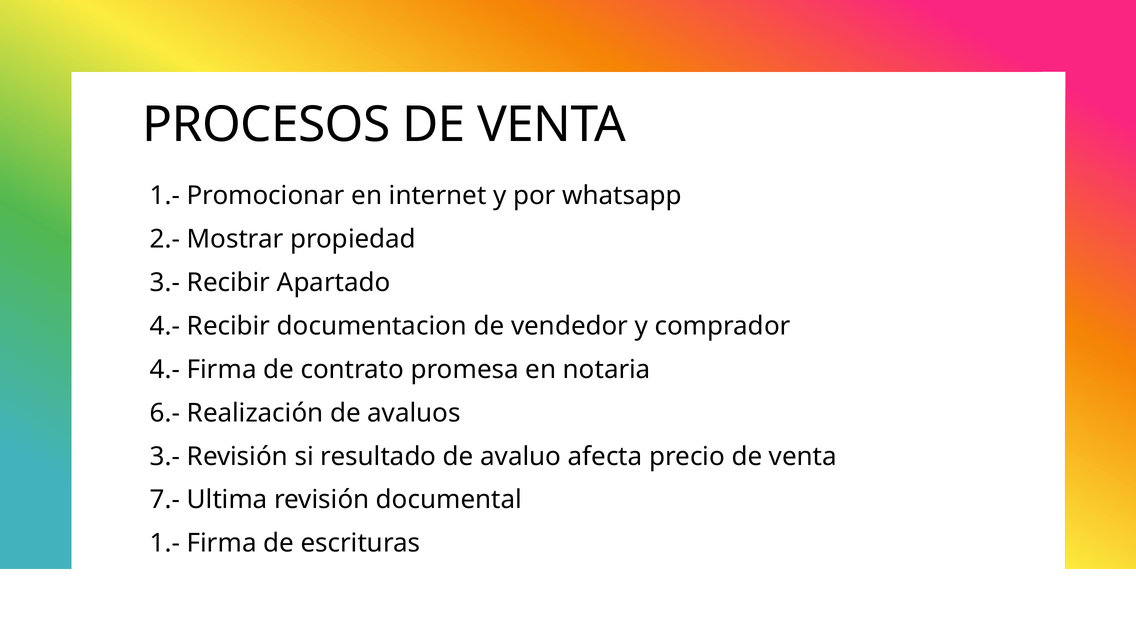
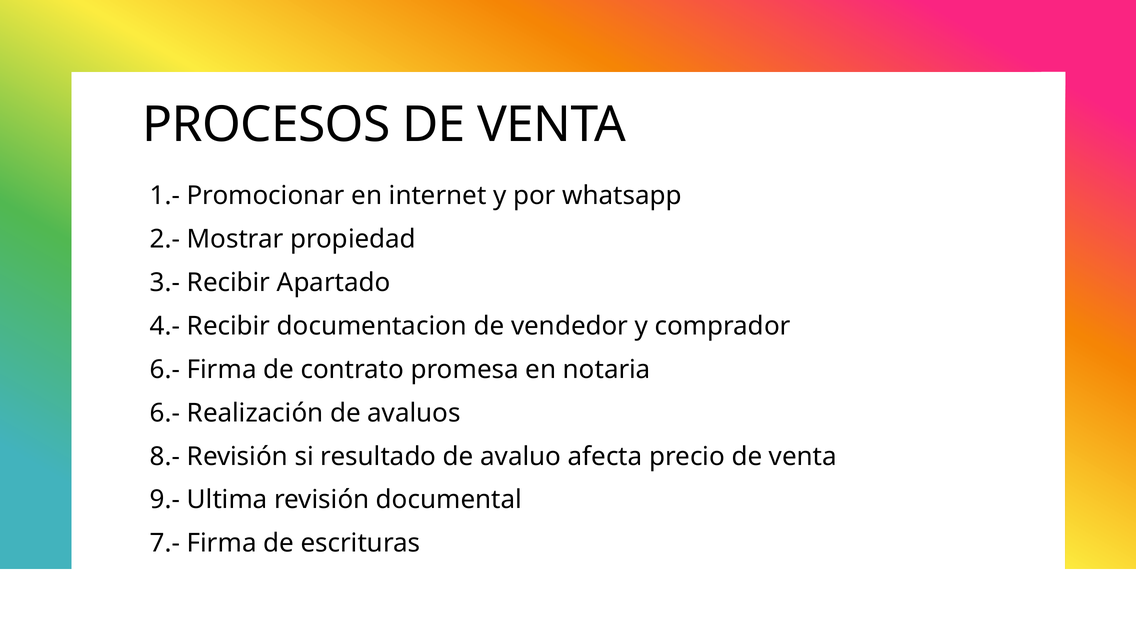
4.-: 4.- -> 6.- (165, 370)
3.-: 3.- -> 8.- (165, 456)
7.-: 7.- -> 9.- (165, 500)
1.-: 1.- -> 7.- (165, 543)
